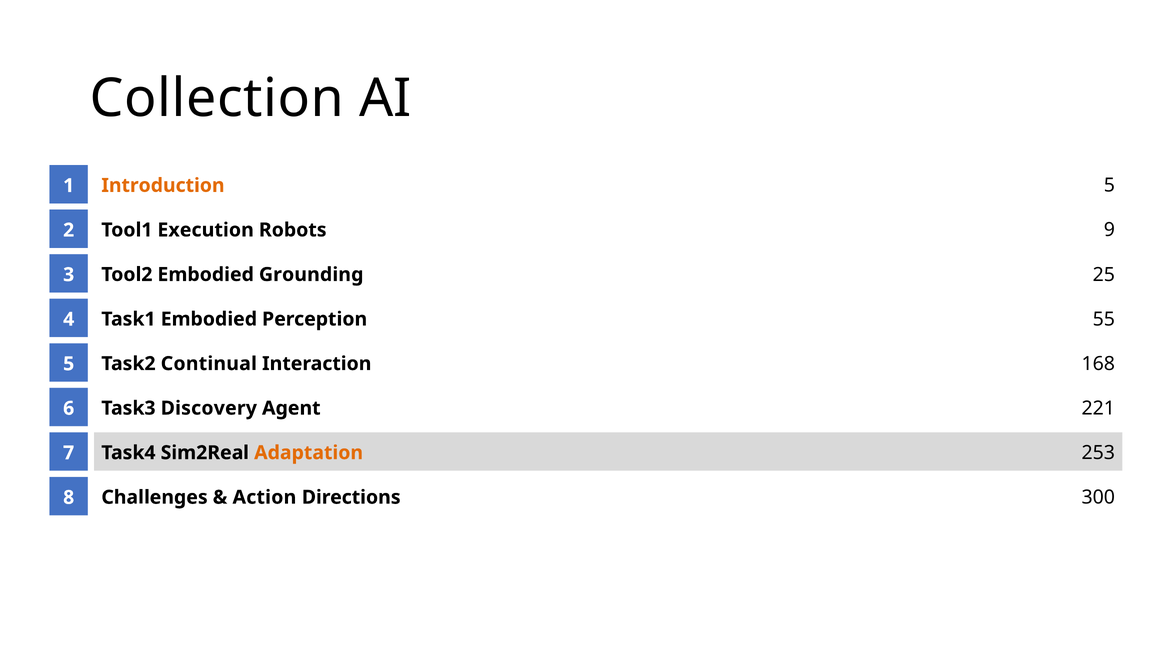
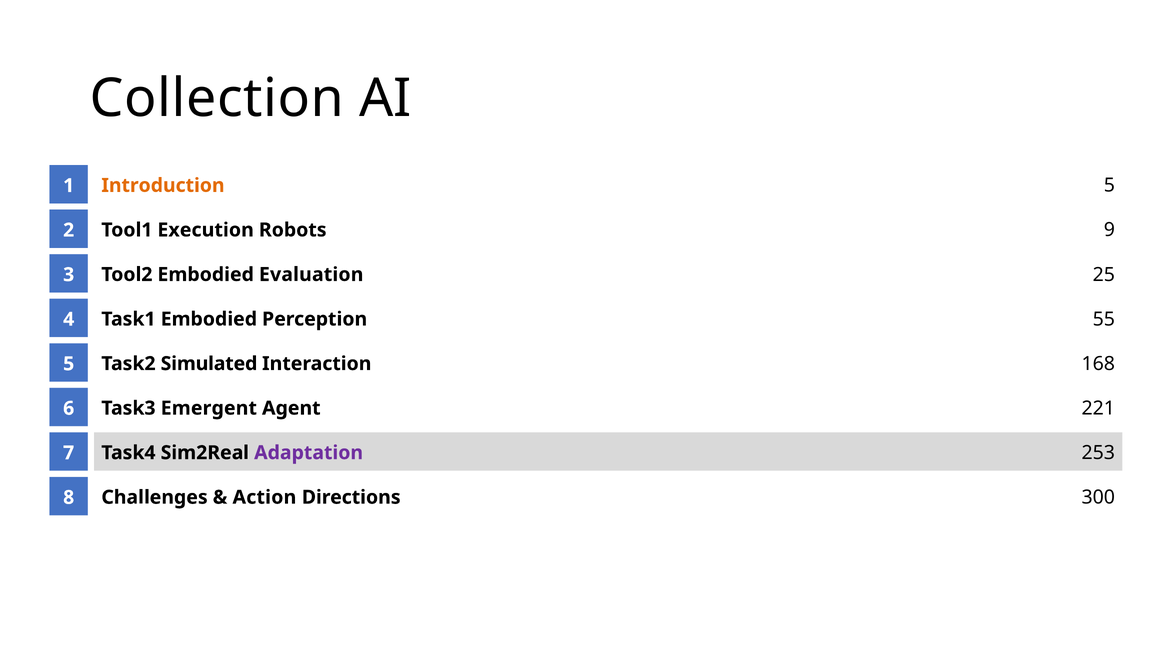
Grounding: Grounding -> Evaluation (311, 275)
Continual: Continual -> Simulated (209, 364)
Discovery: Discovery -> Emergent (209, 408)
Adaptation colour: orange -> purple (309, 453)
